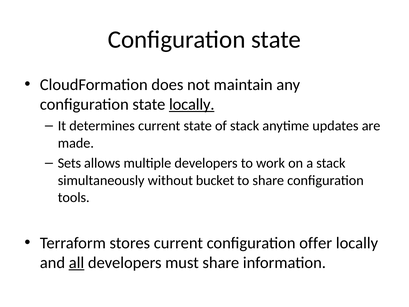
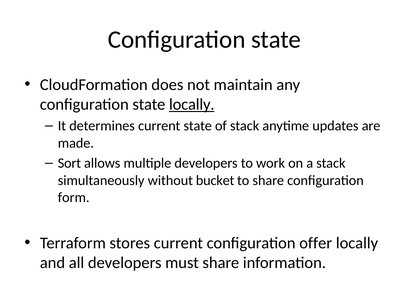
Sets: Sets -> Sort (69, 163)
tools: tools -> form (74, 197)
all underline: present -> none (77, 263)
